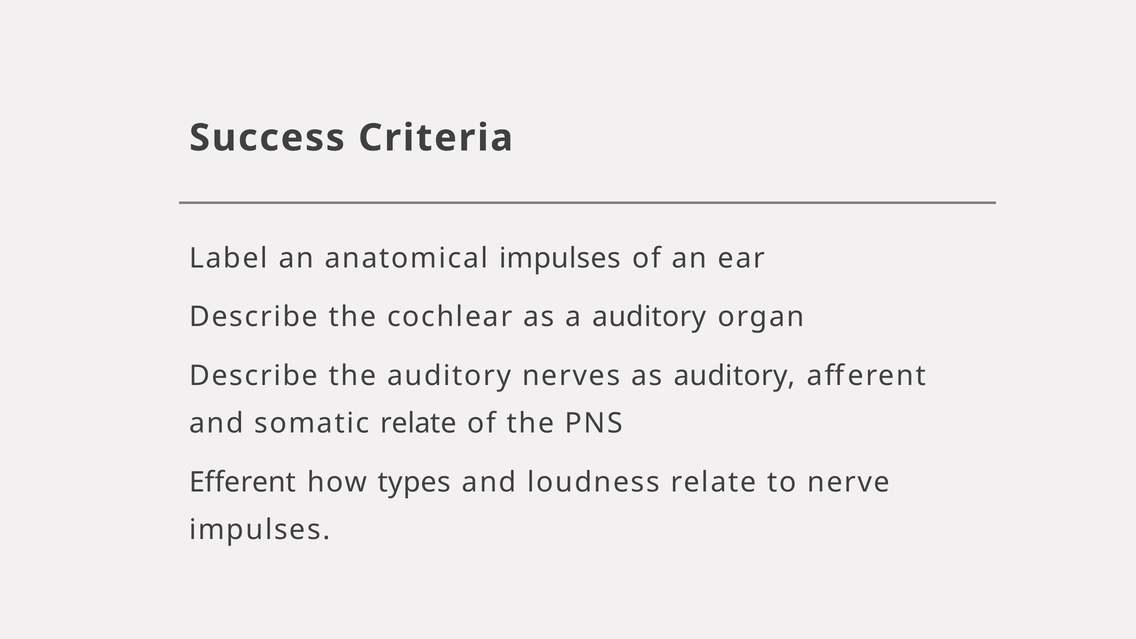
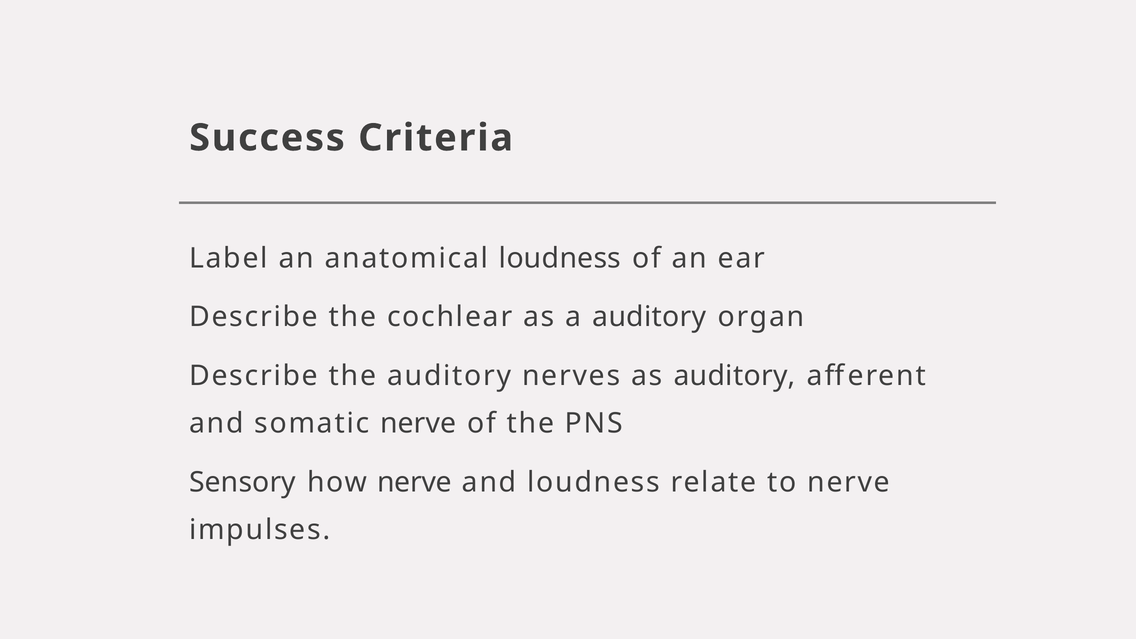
anatomical impulses: impulses -> loudness (560, 258)
somatic relate: relate -> nerve (418, 423)
Efferent: Efferent -> Sensory (243, 482)
how types: types -> nerve (415, 482)
